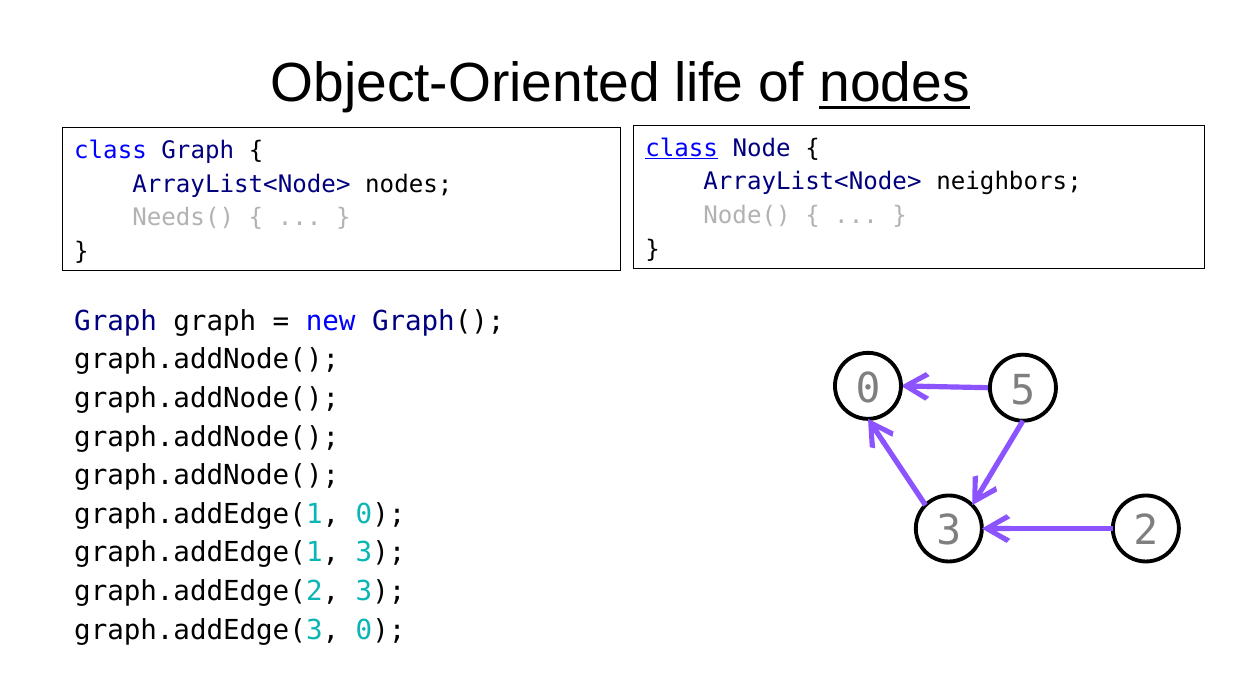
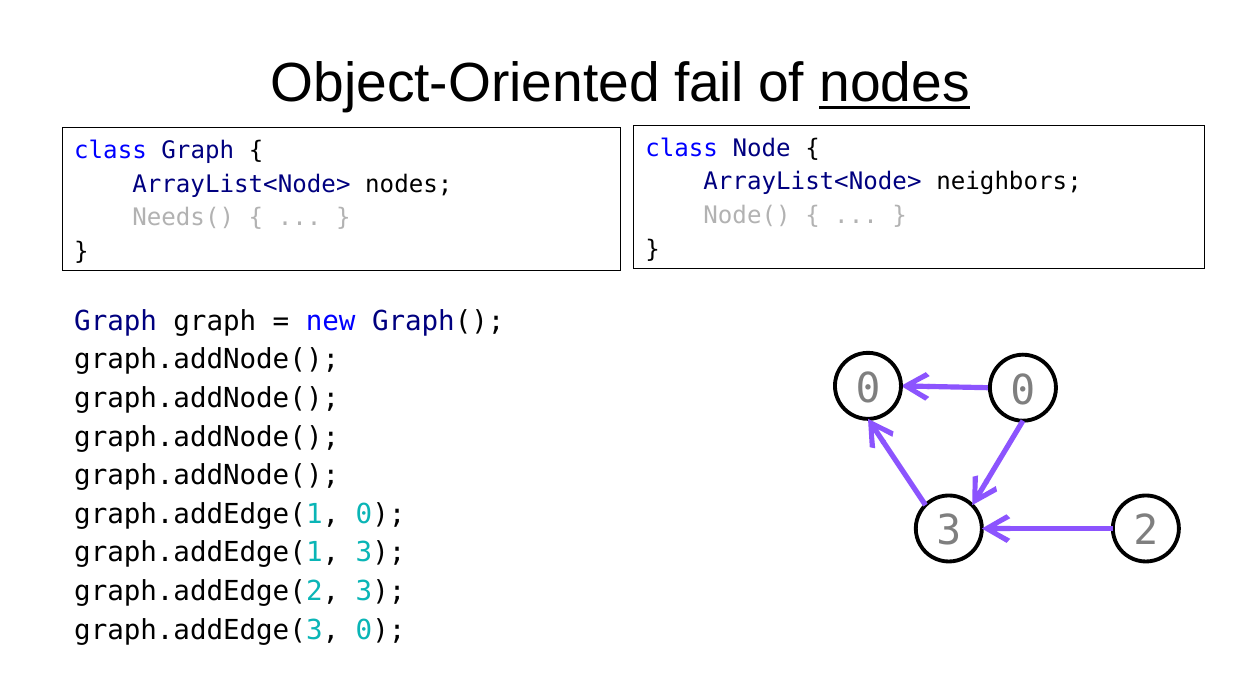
life: life -> fail (709, 84)
class underline: present -> none (682, 148)
0 5: 5 -> 0 (1023, 391)
